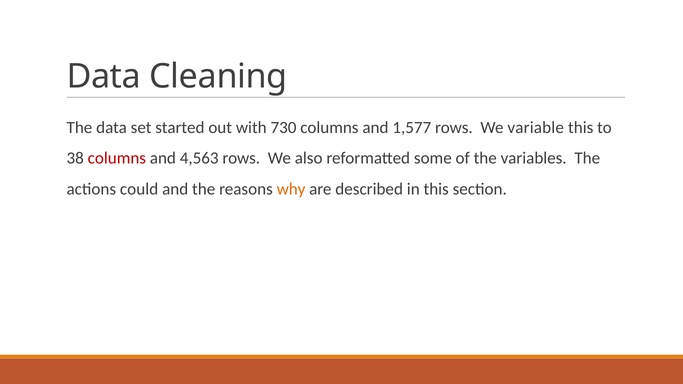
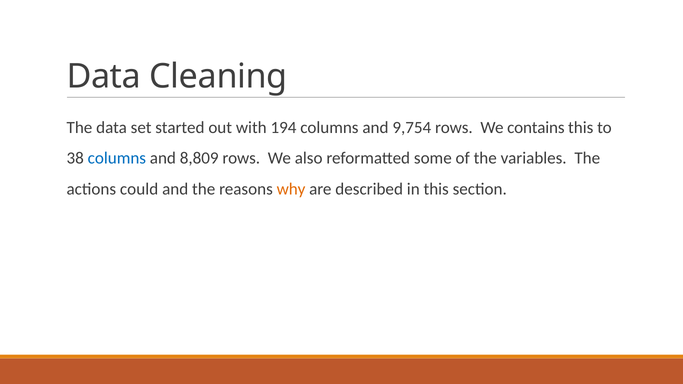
730: 730 -> 194 (284, 128)
1,577: 1,577 -> 9,754 (412, 128)
variable: variable -> contains (536, 128)
columns colour: red -> blue (117, 158)
4,563: 4,563 -> 8,809 (199, 158)
